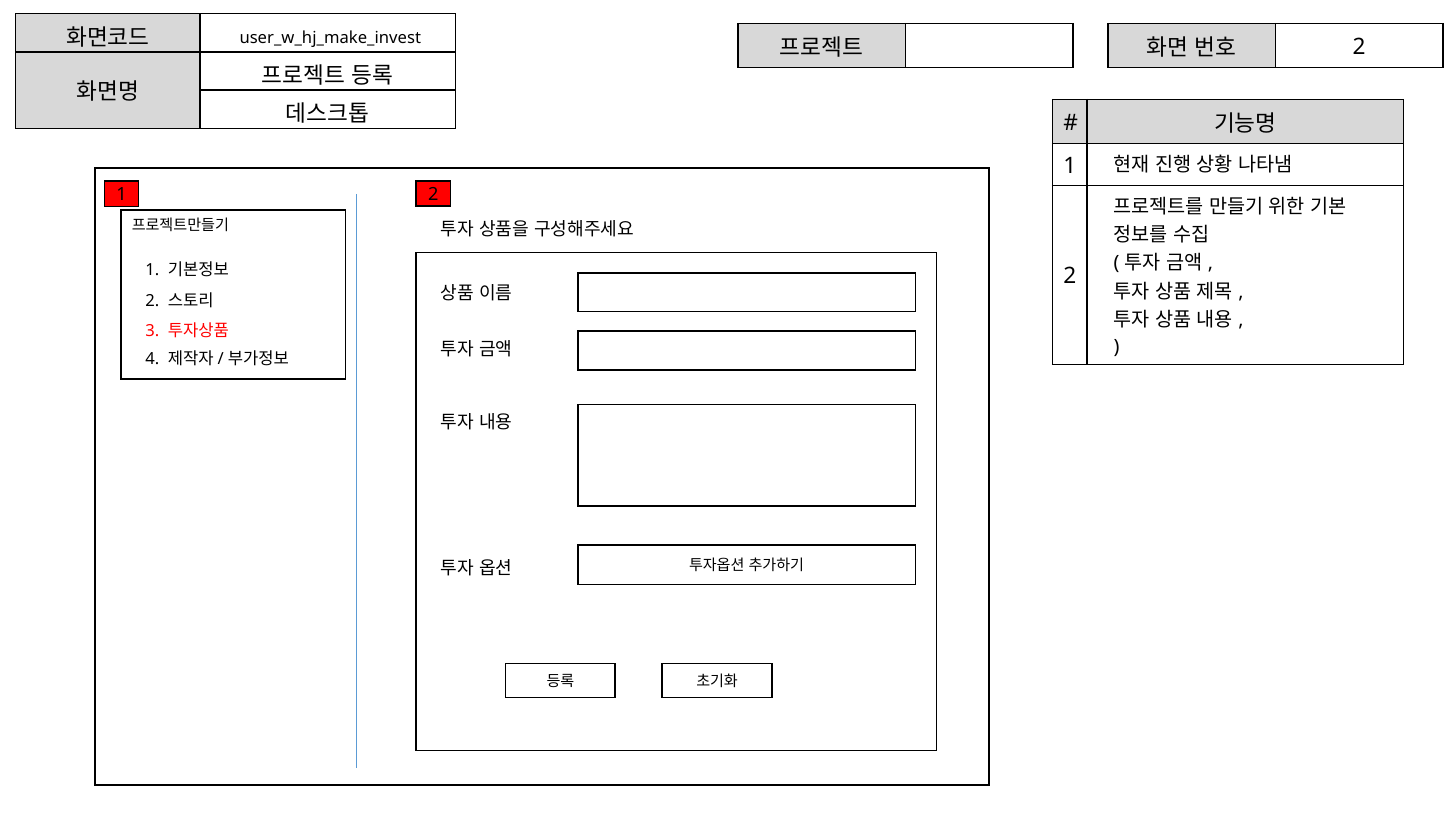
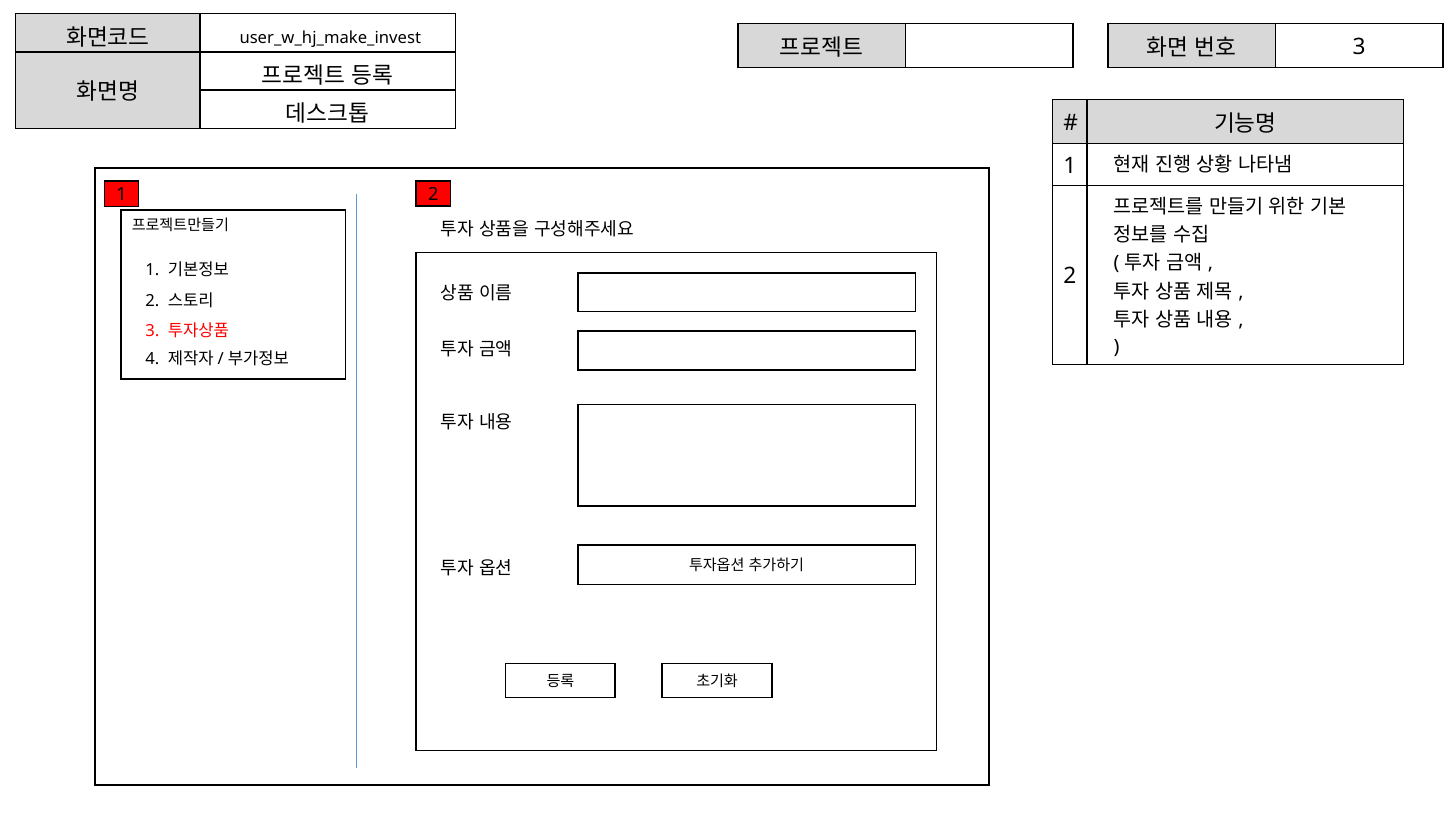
2: 2 -> 3 (1359, 47)
